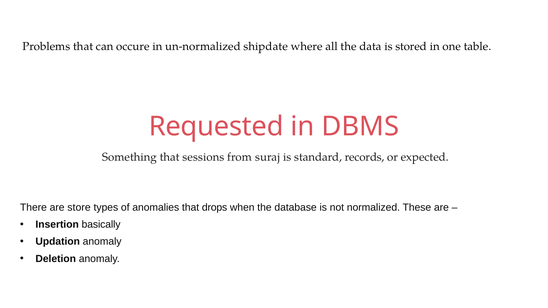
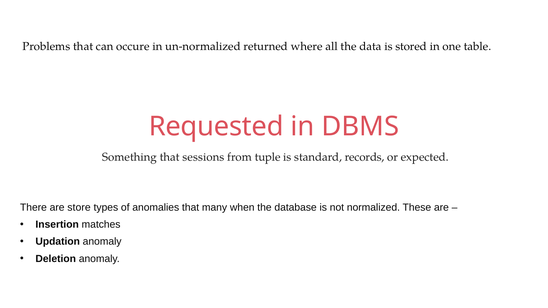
shipdate: shipdate -> returned (266, 46)
suraj: suraj -> tuple (268, 157)
drops: drops -> many (215, 208)
basically: basically -> matches (101, 225)
